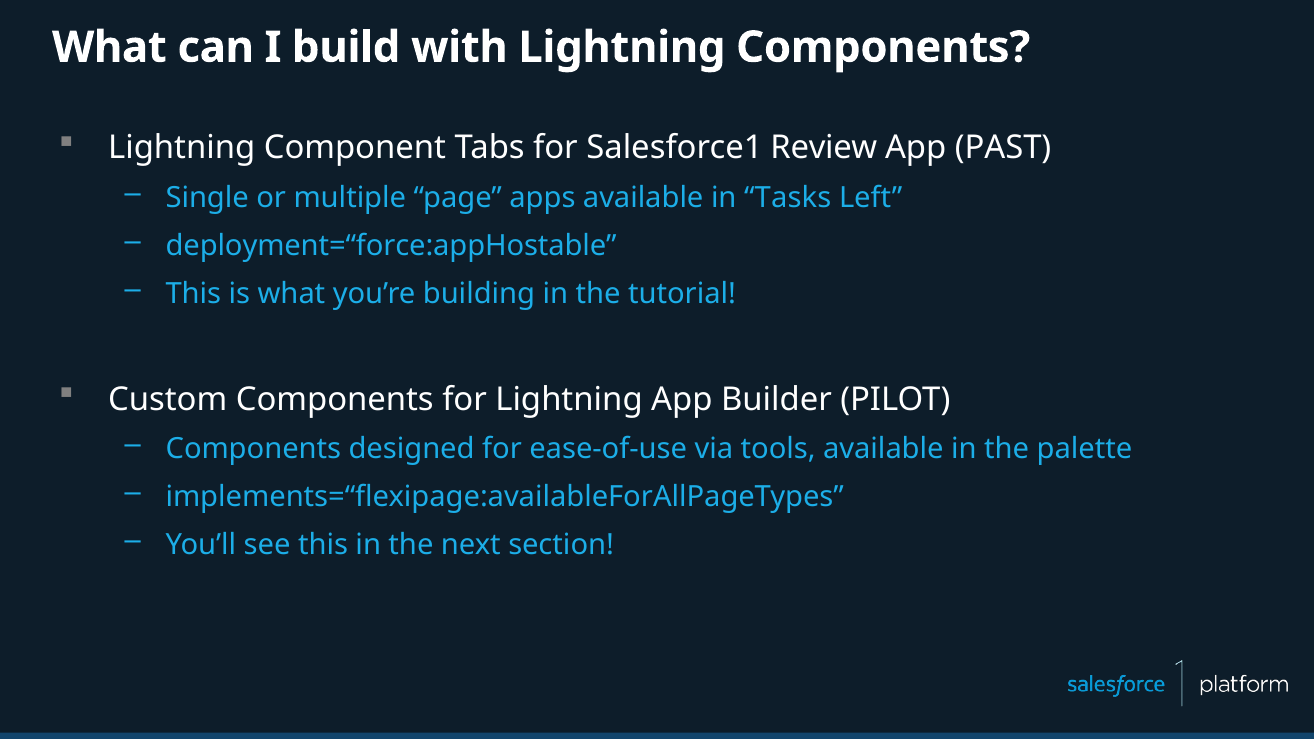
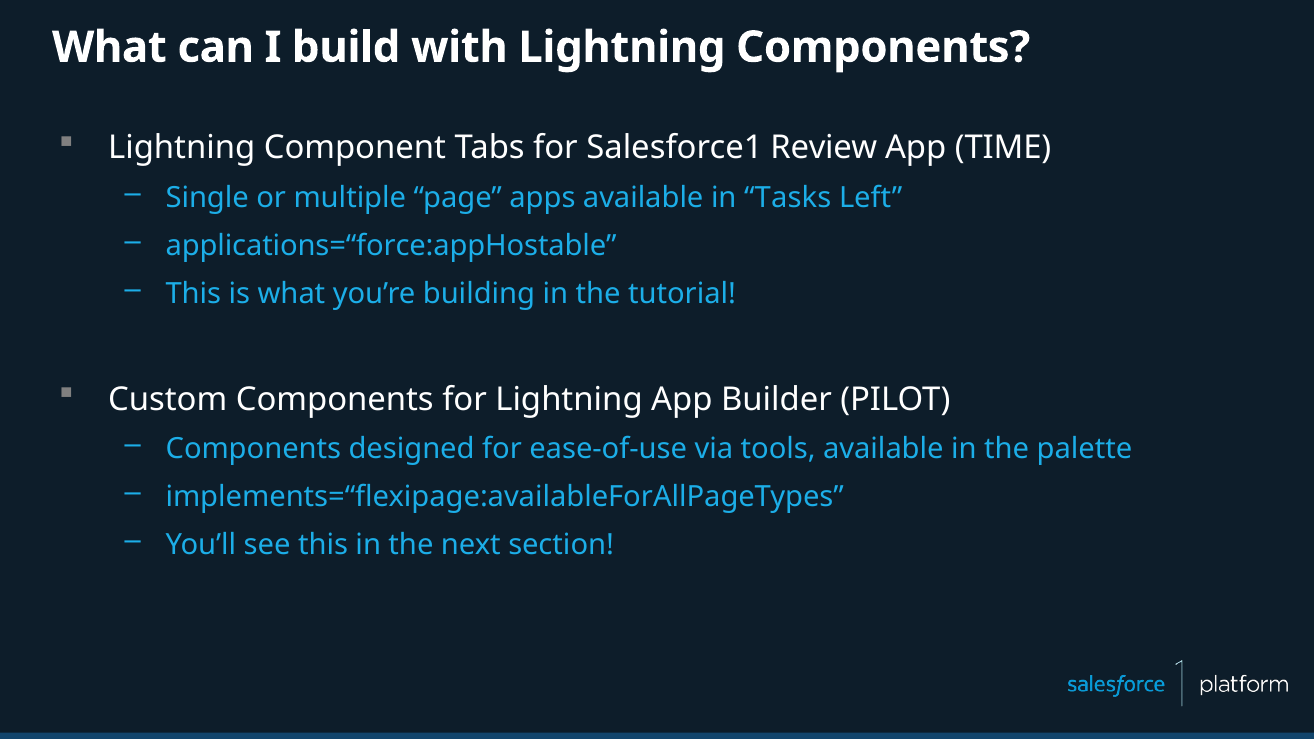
PAST: PAST -> TIME (1003, 148)
deployment=“force:appHostable: deployment=“force:appHostable -> applications=“force:appHostable (391, 246)
